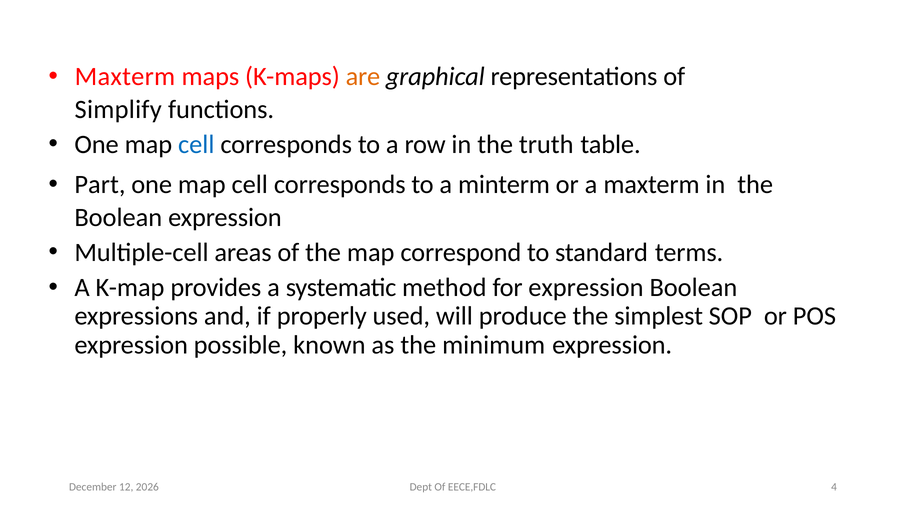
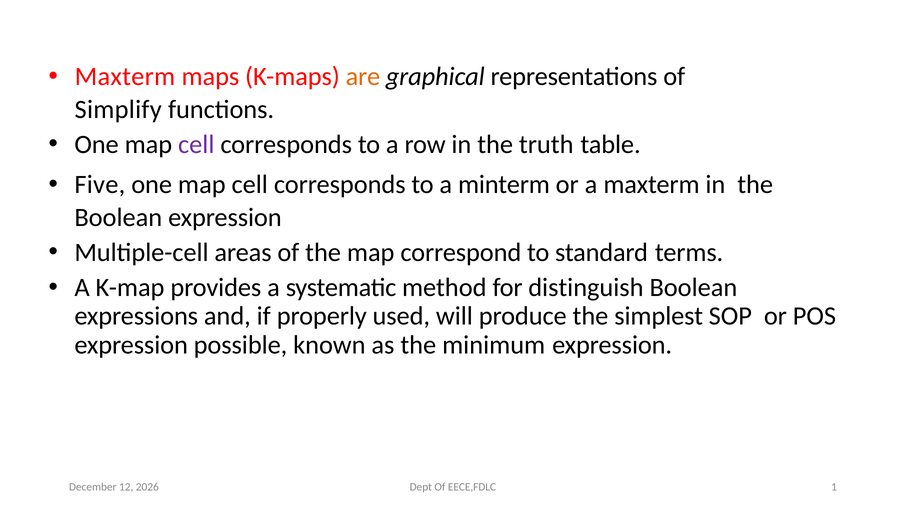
cell colour: blue -> purple (196, 144)
Part: Part -> Five (100, 185)
for expression: expression -> distinguish (586, 287)
4: 4 -> 1 (834, 487)
